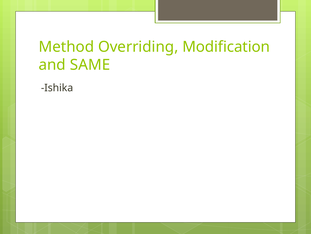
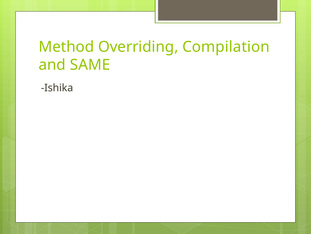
Modification: Modification -> Compilation (226, 47)
